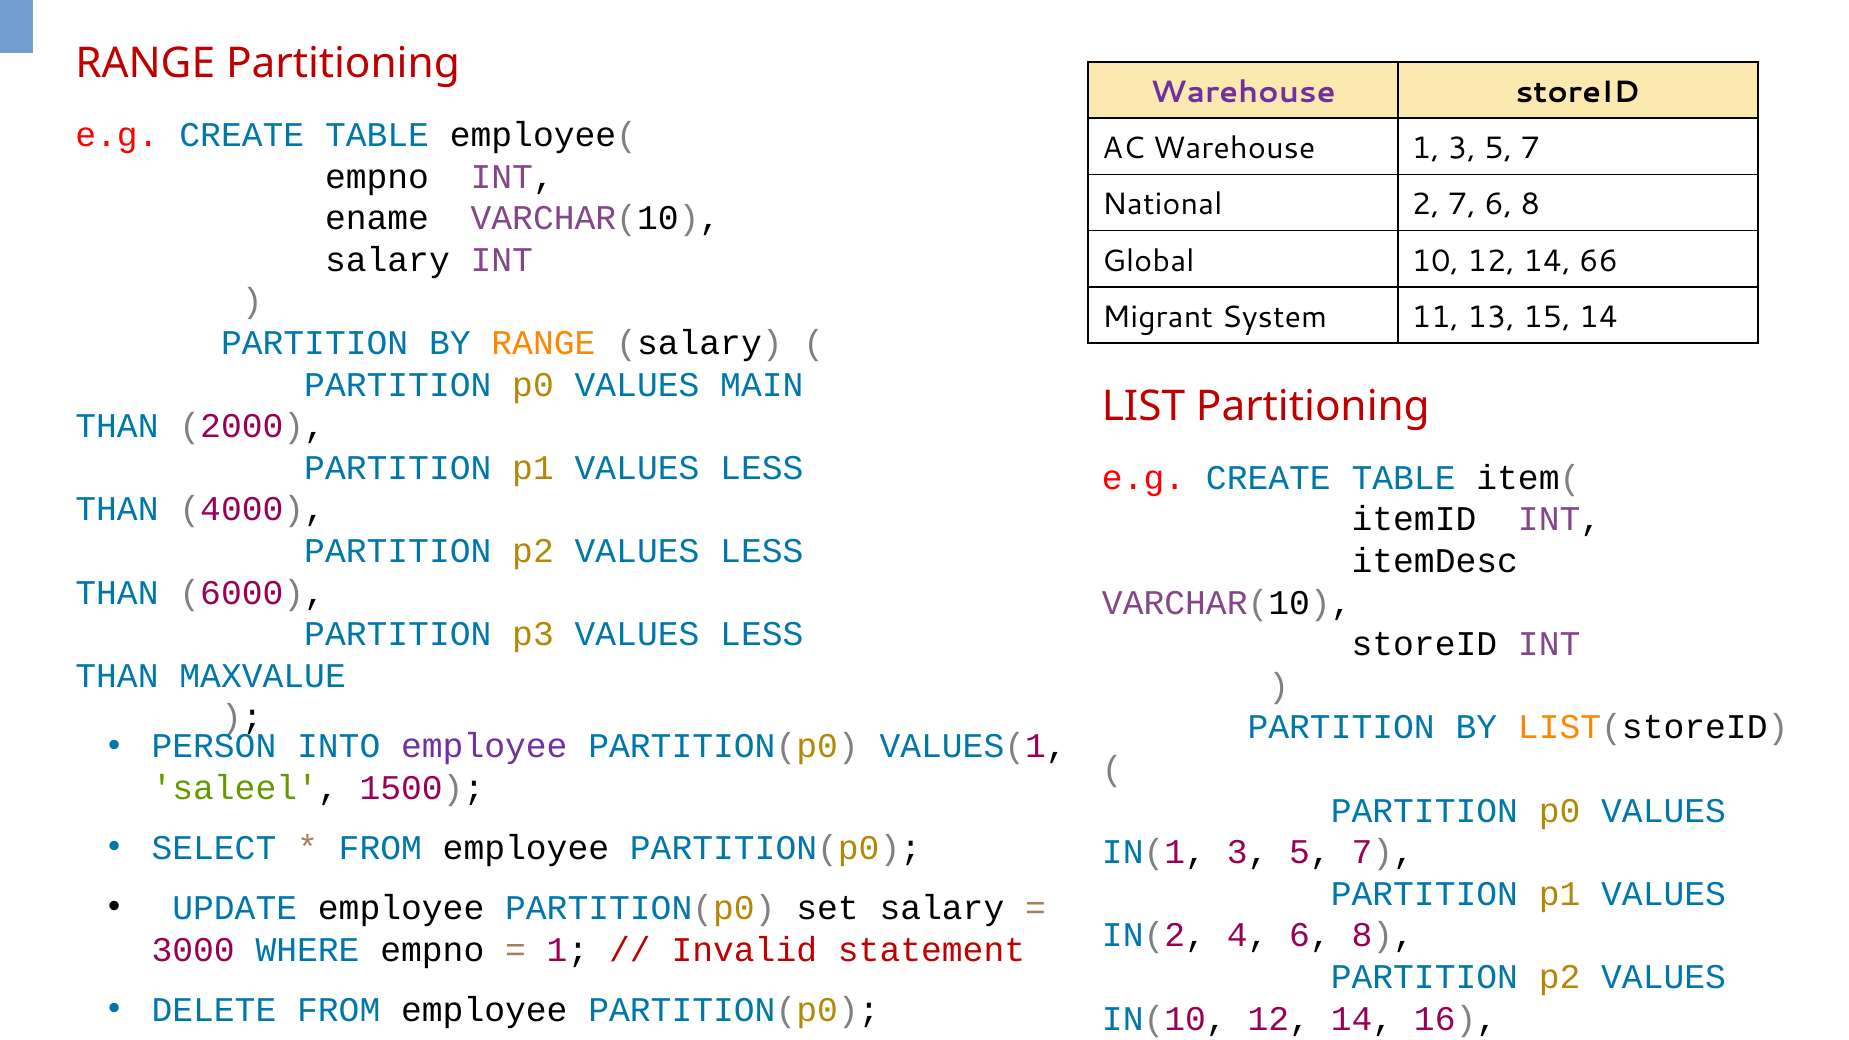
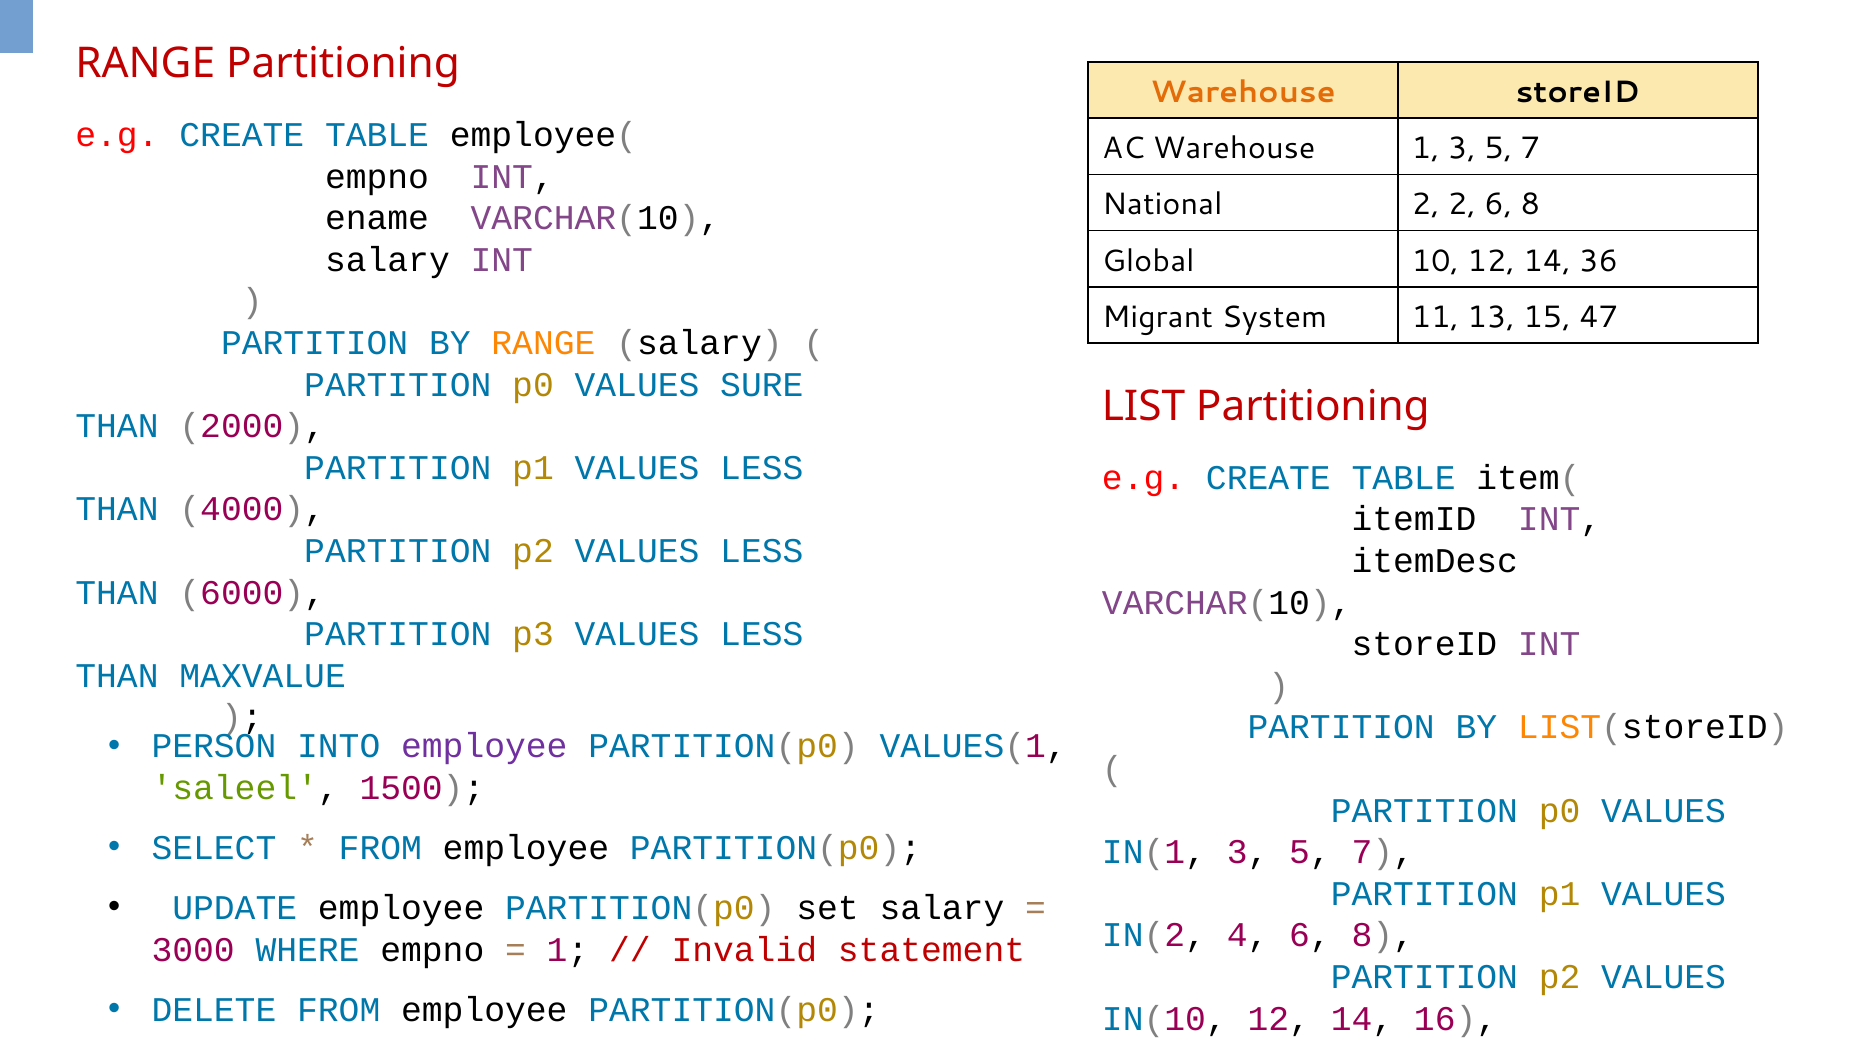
Warehouse colour: purple -> orange (1243, 92)
2 7: 7 -> 2 (1462, 205)
66: 66 -> 36 (1599, 261)
15 14: 14 -> 47 (1599, 317)
MAIN: MAIN -> SURE (762, 385)
